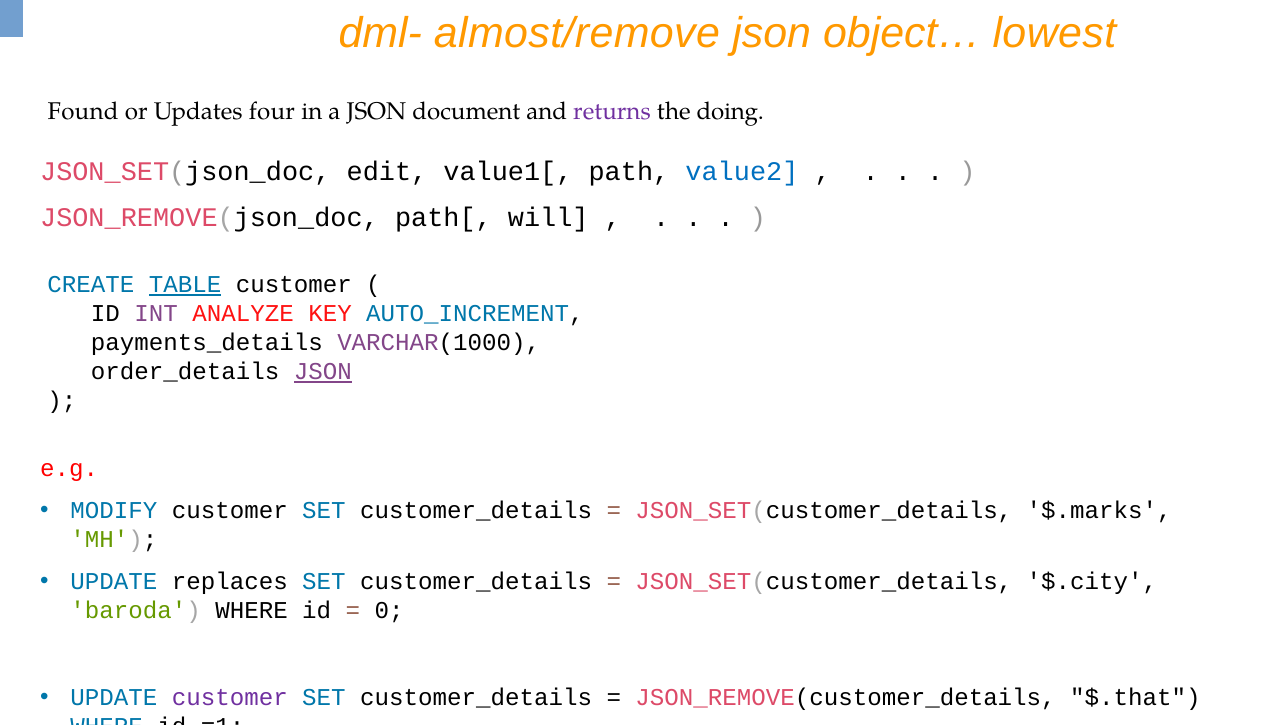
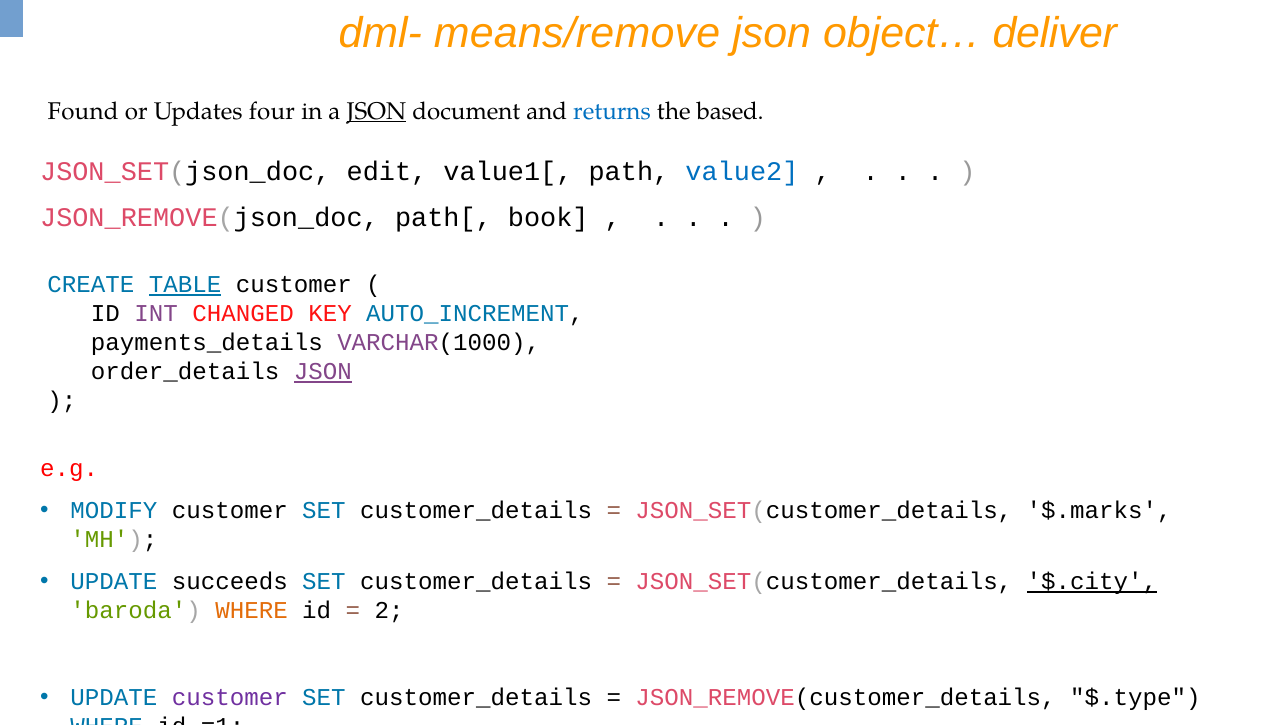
almost/remove: almost/remove -> means/remove (577, 34)
lowest: lowest -> deliver (1055, 34)
JSON underline: none -> present (376, 111)
returns colour: purple -> blue (612, 111)
doing: doing -> based (730, 111)
will: will -> book (548, 217)
ANALYZE: ANALYZE -> CHANGED (243, 313)
replaces: replaces -> succeeds (230, 581)
$.city underline: none -> present (1092, 581)
WHERE colour: black -> orange (252, 610)
0: 0 -> 2 (389, 610)
$.that: $.that -> $.type (1135, 697)
